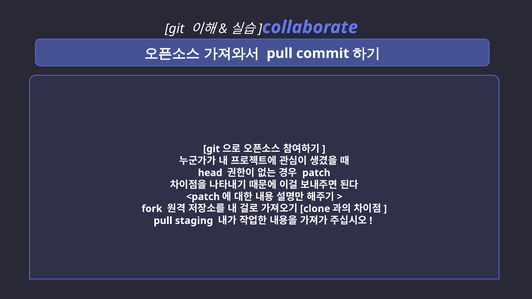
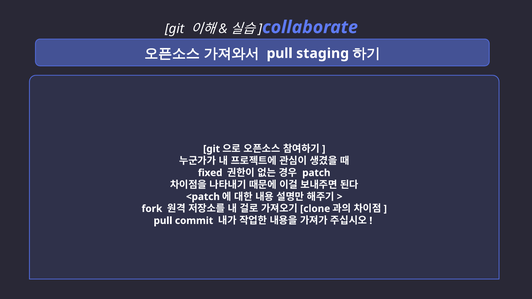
commit: commit -> staging (323, 53)
head: head -> fixed (210, 173)
staging: staging -> commit (194, 221)
